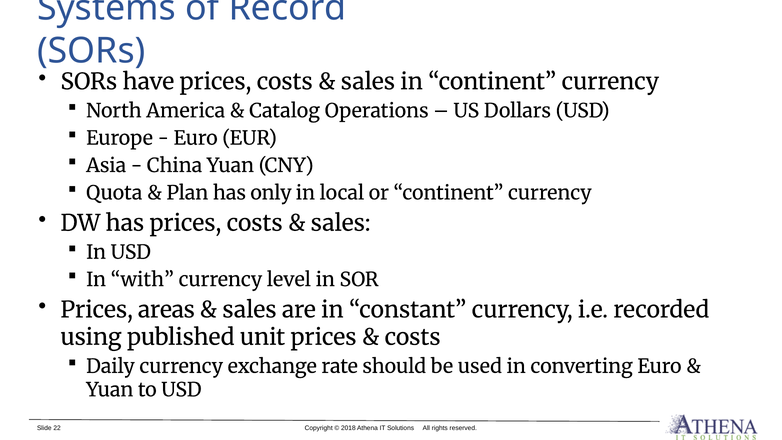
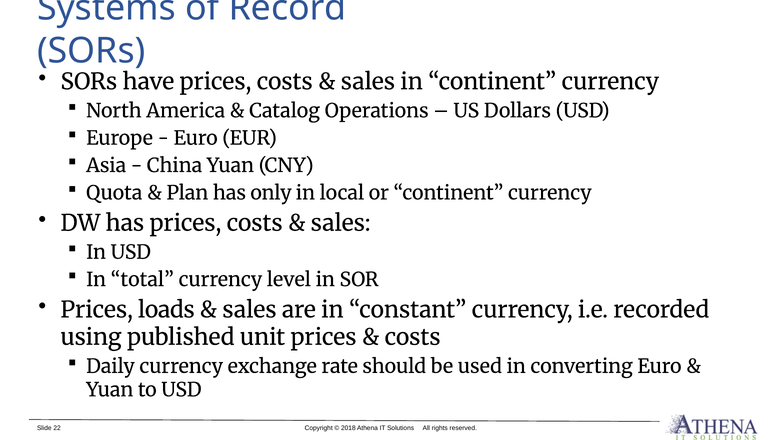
with: with -> total (142, 280)
areas: areas -> loads (166, 310)
